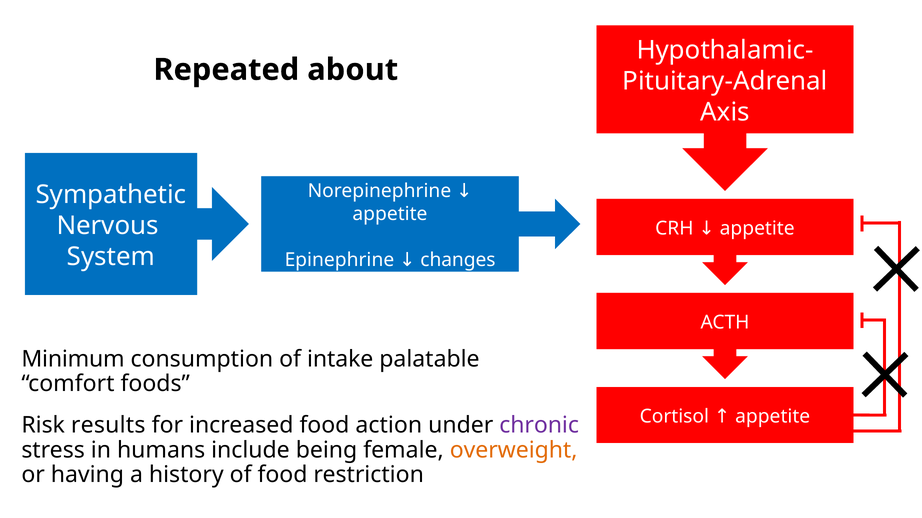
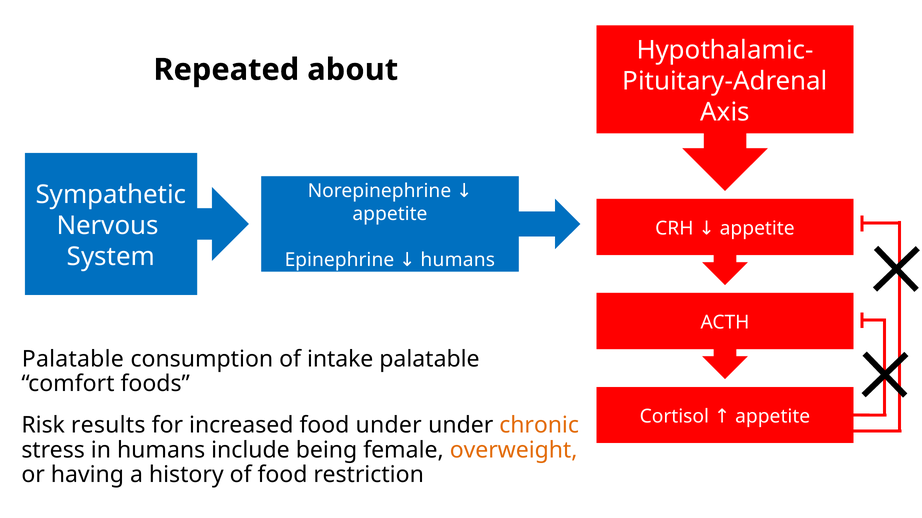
Epinephrine changes: changes -> humans (458, 260)
Minimum: Minimum -> Palatable (73, 359)
food action: action -> under (389, 426)
chronic colour: purple -> orange (539, 426)
